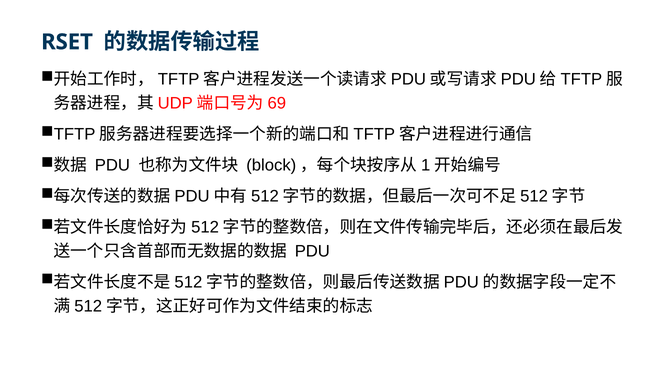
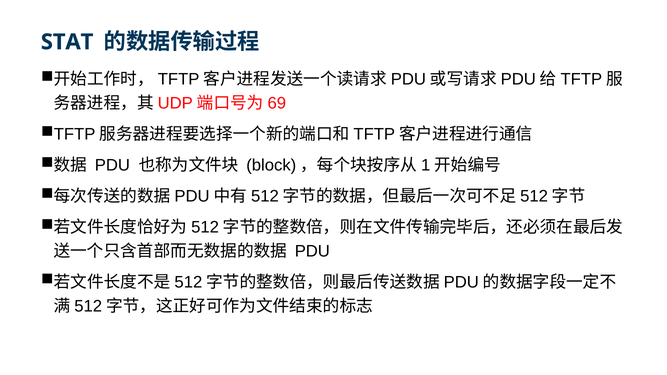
RSET: RSET -> STAT (67, 42)
